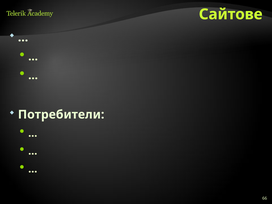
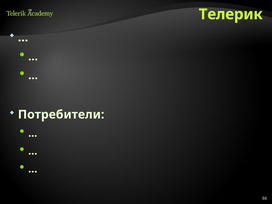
Сайтове: Сайтове -> Телерик (231, 14)
